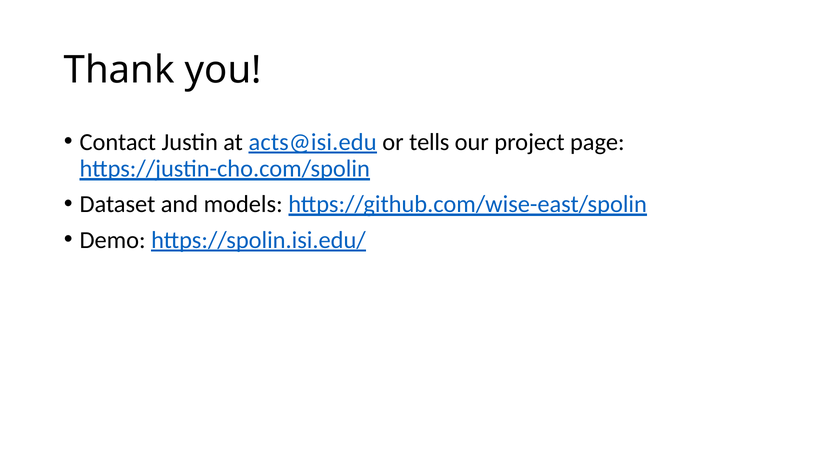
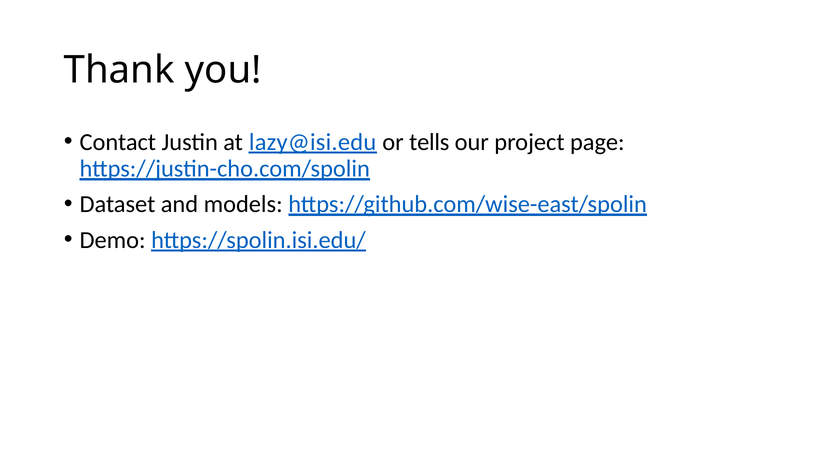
acts@isi.edu: acts@isi.edu -> lazy@isi.edu (313, 142)
